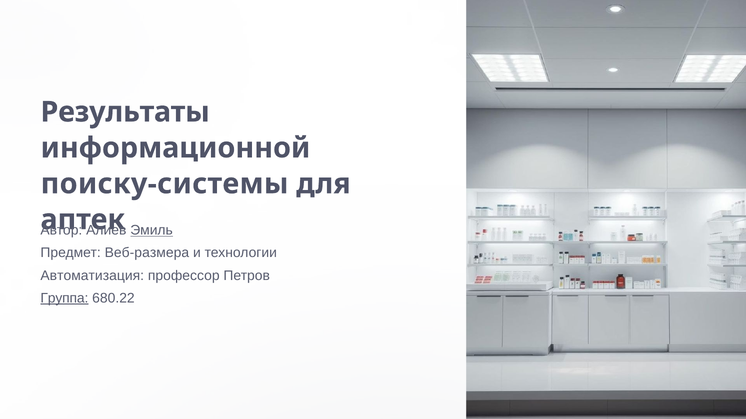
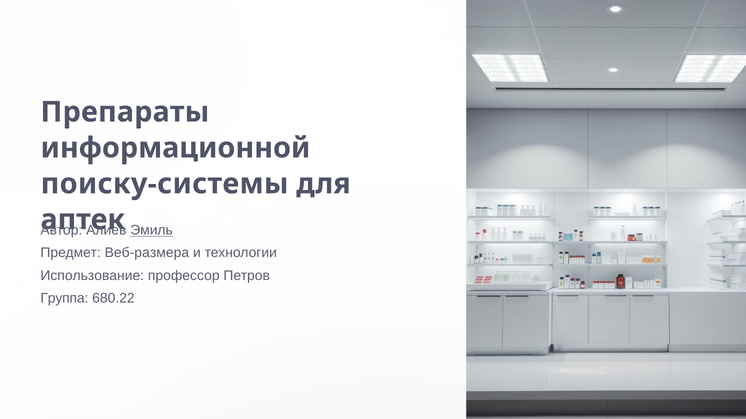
Результаты: Результаты -> Препараты (125, 112)
Автоматизация: Автоматизация -> Использование (92, 276)
Группа underline: present -> none (64, 299)
